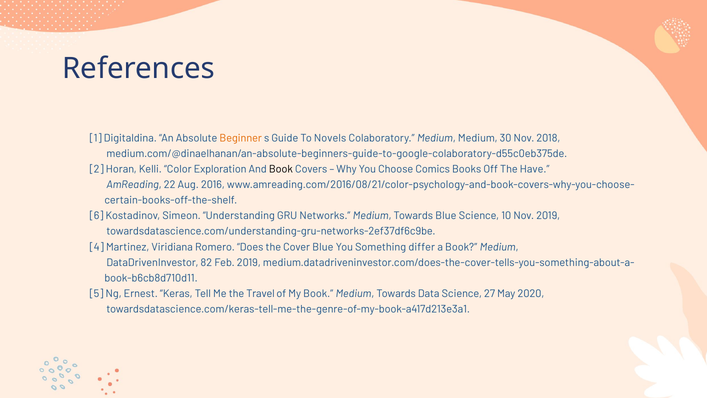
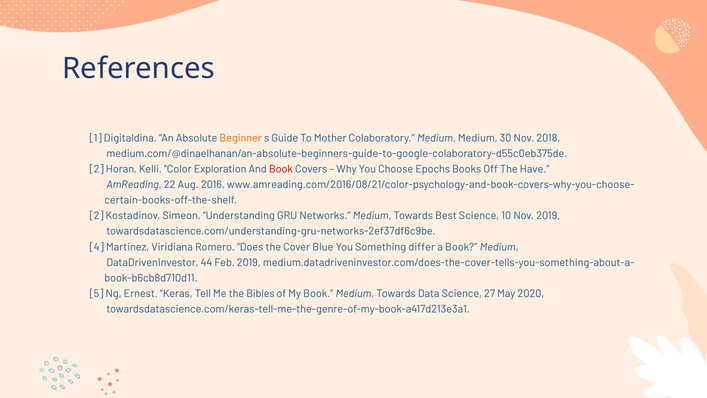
Novels: Novels -> Mother (330, 138)
Book colour: black -> red (281, 169)
Comics: Comics -> Epochs (433, 169)
6: 6 -> 2 (97, 216)
Towards Blue: Blue -> Best (446, 216)
82: 82 -> 44 (206, 262)
Travel: Travel -> Bibles (260, 293)
